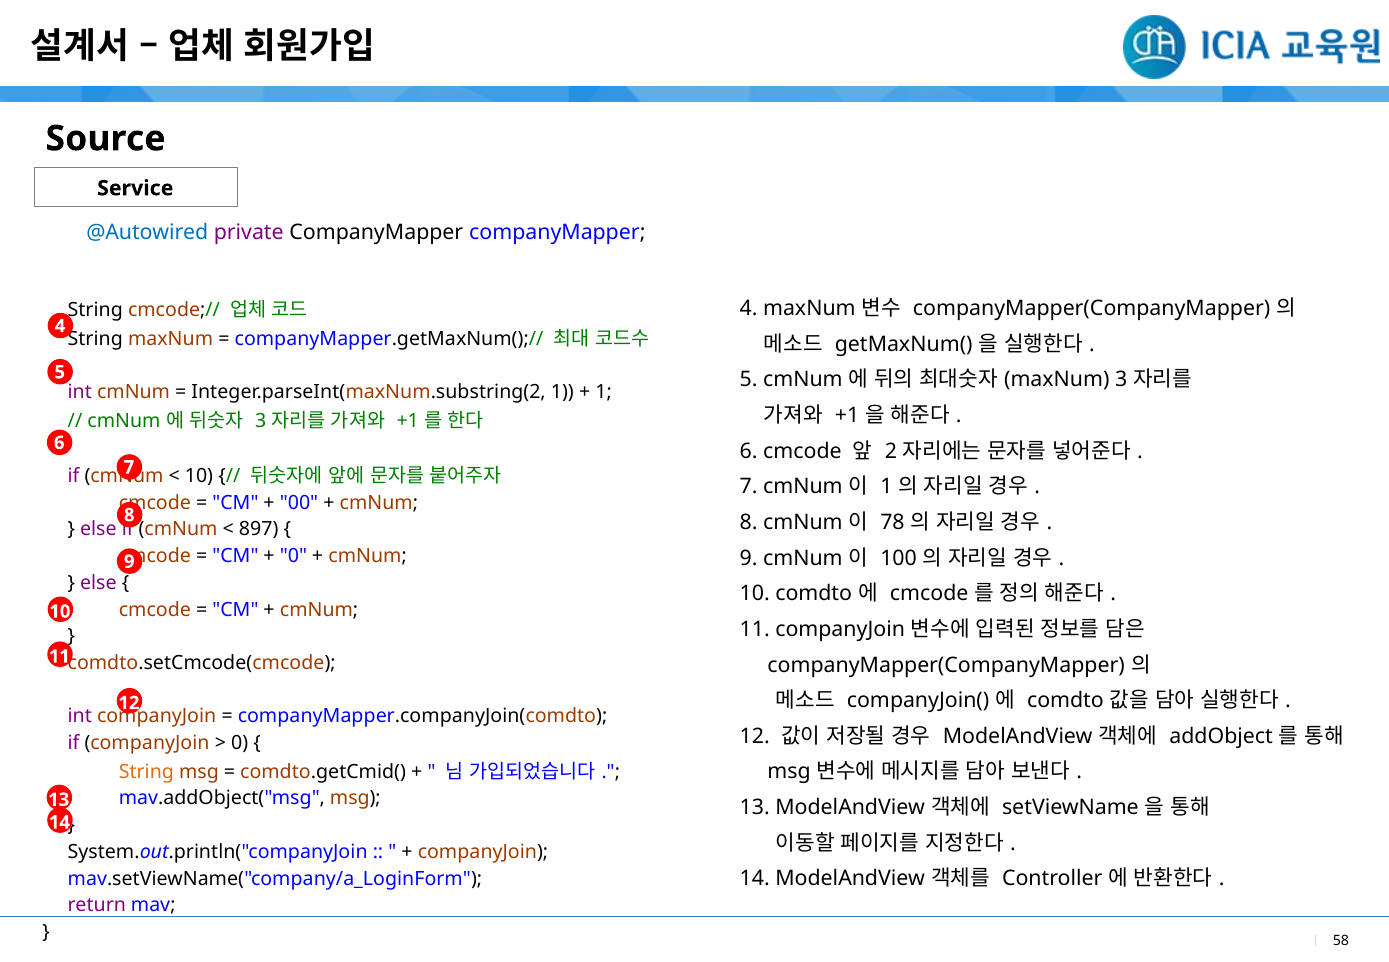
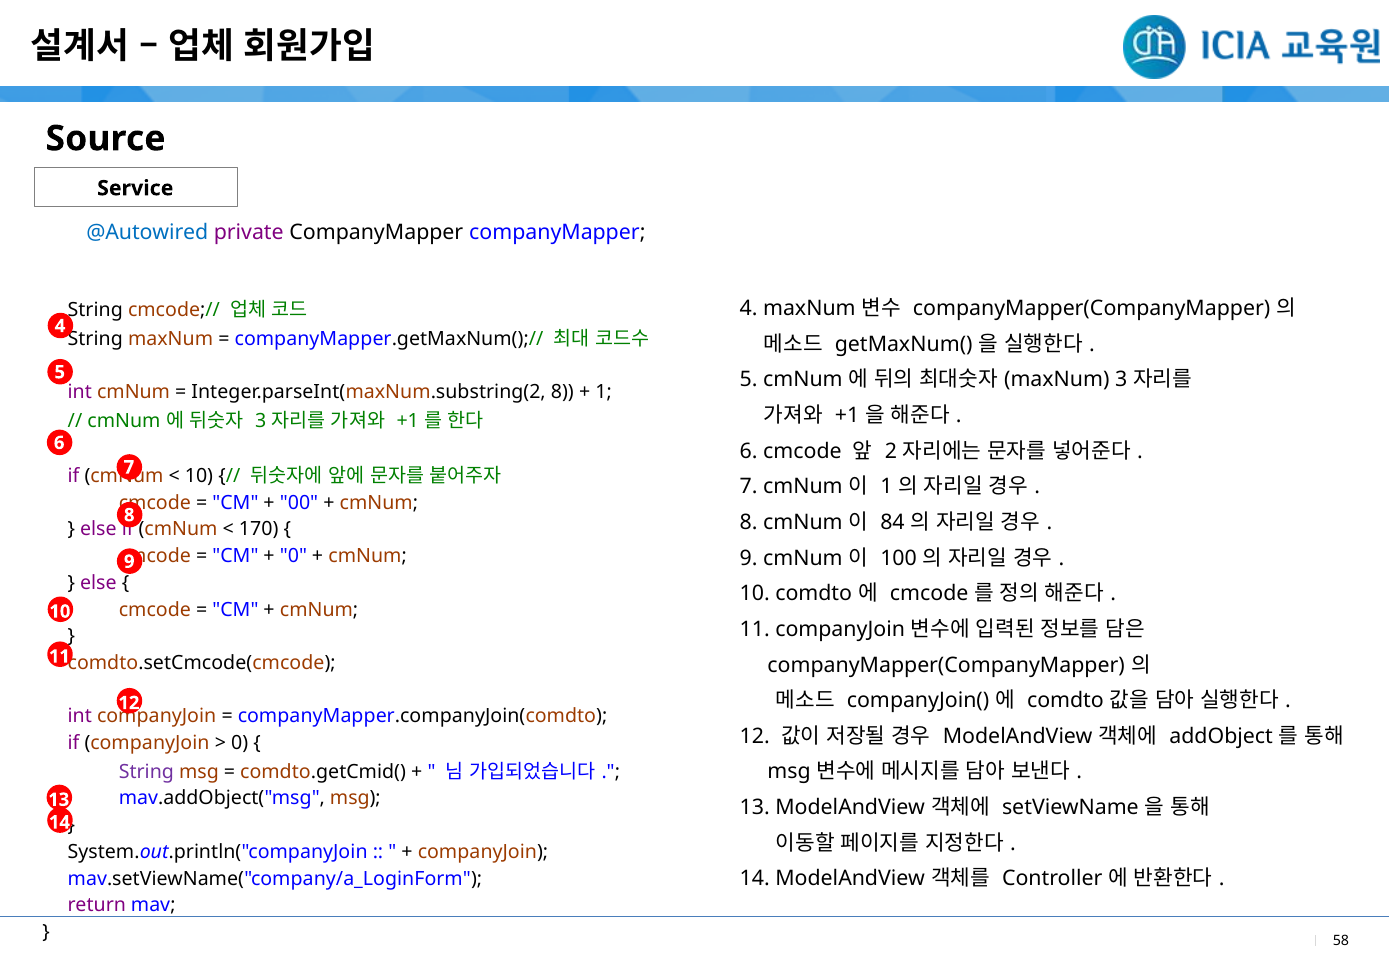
Integer.parseInt(maxNum.substring(2 1: 1 -> 8 (562, 392)
78: 78 -> 84 (892, 522)
897: 897 -> 170 (259, 529)
String colour: orange -> purple (146, 772)
